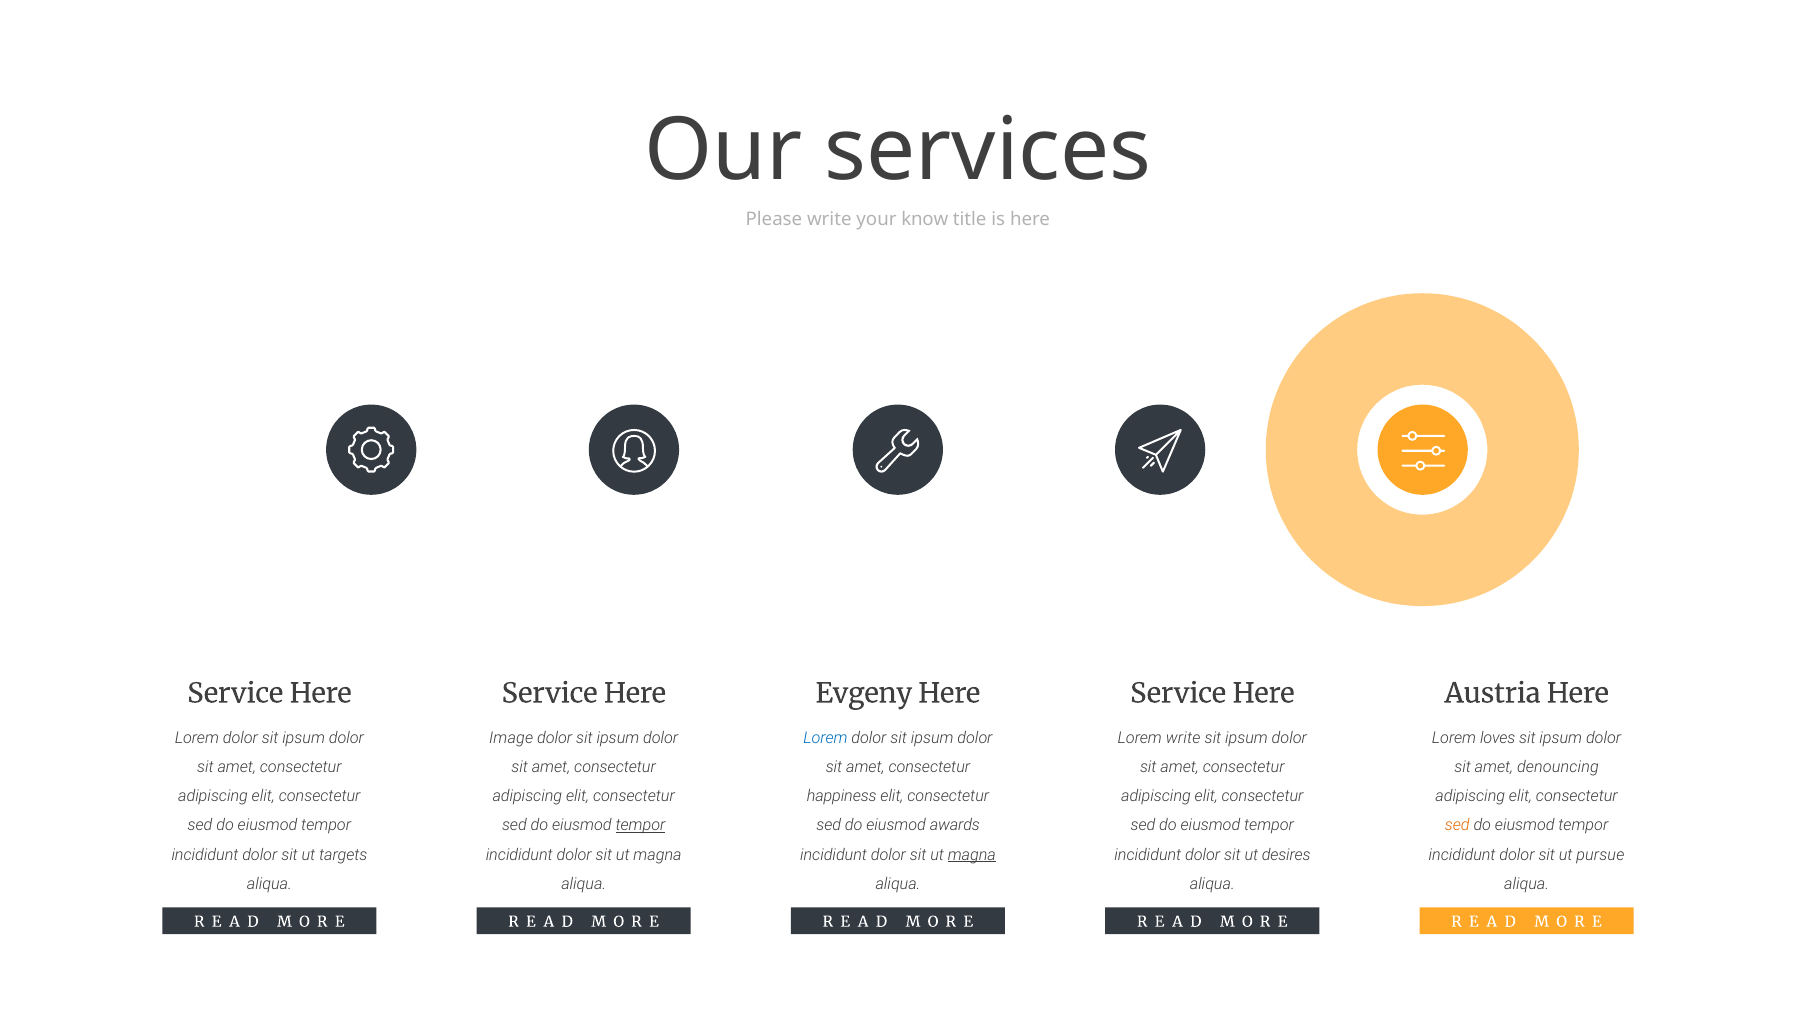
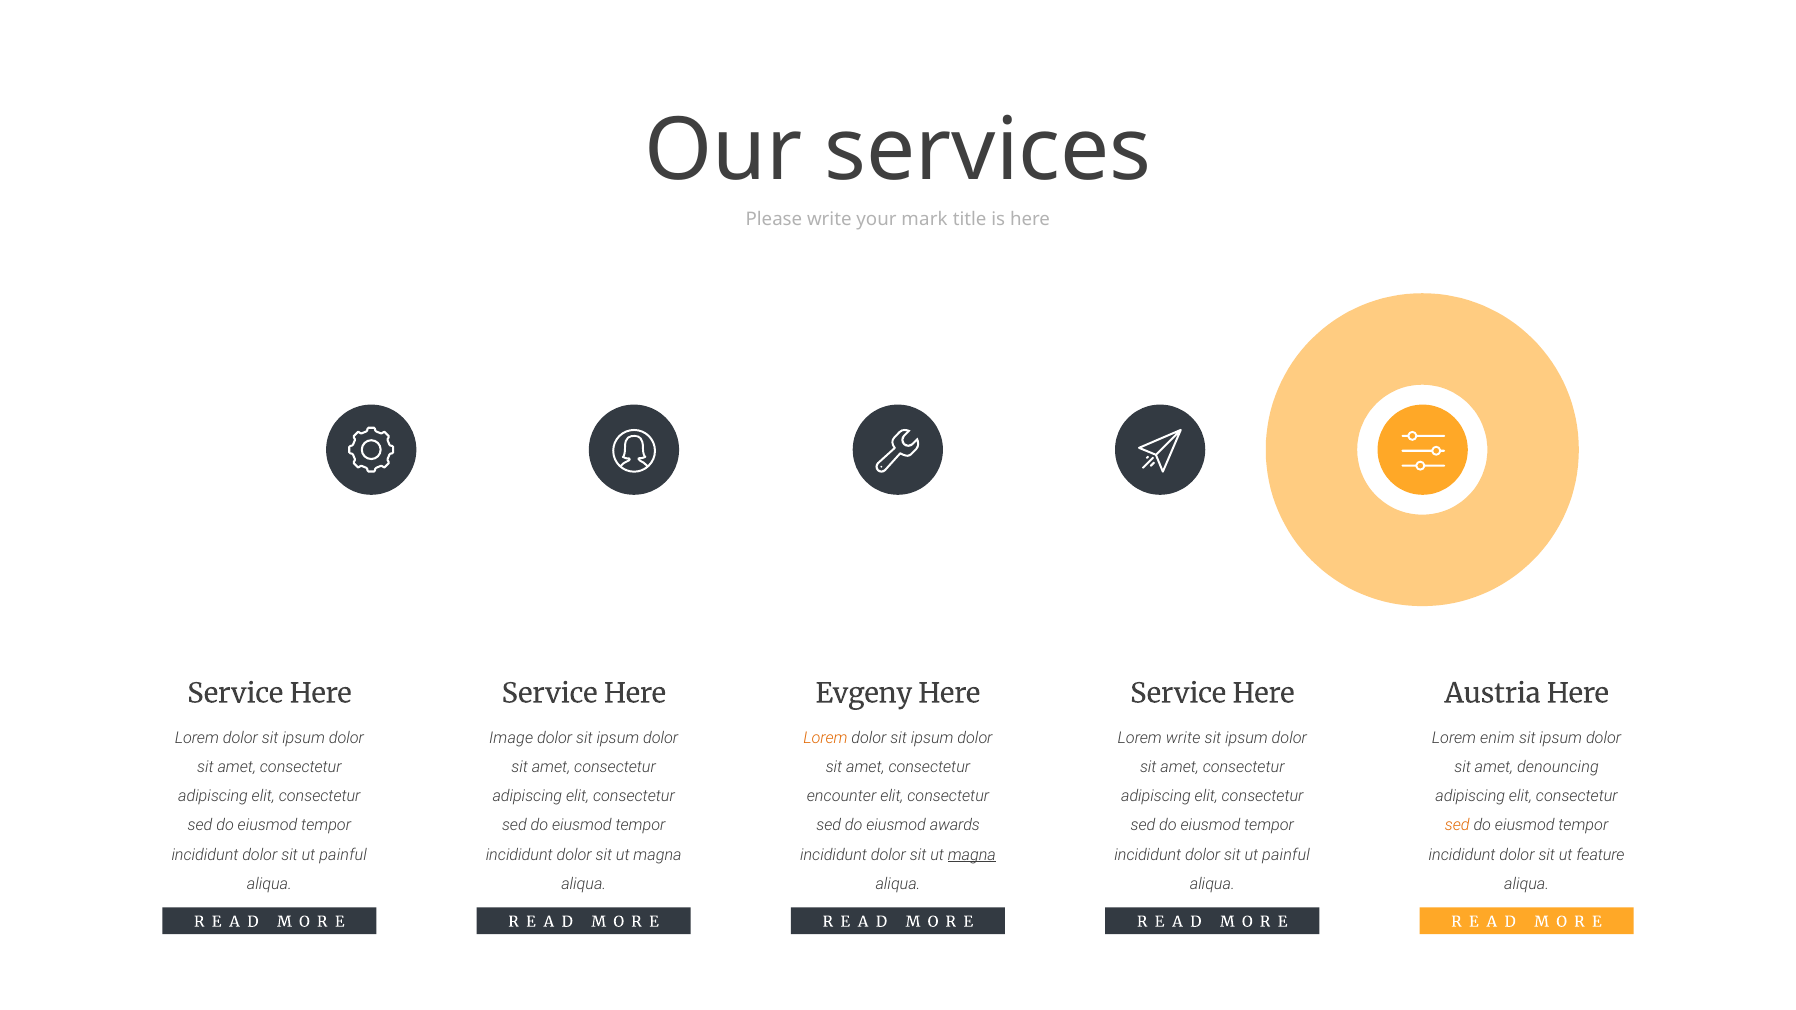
know: know -> mark (925, 220)
Lorem colour: blue -> orange (826, 738)
loves: loves -> enim (1498, 738)
happiness: happiness -> encounter (842, 797)
tempor underline: present -> none (640, 826)
targets: targets -> painful (343, 855)
desires: desires -> painful (1286, 855)
pursue: pursue -> feature (1601, 855)
